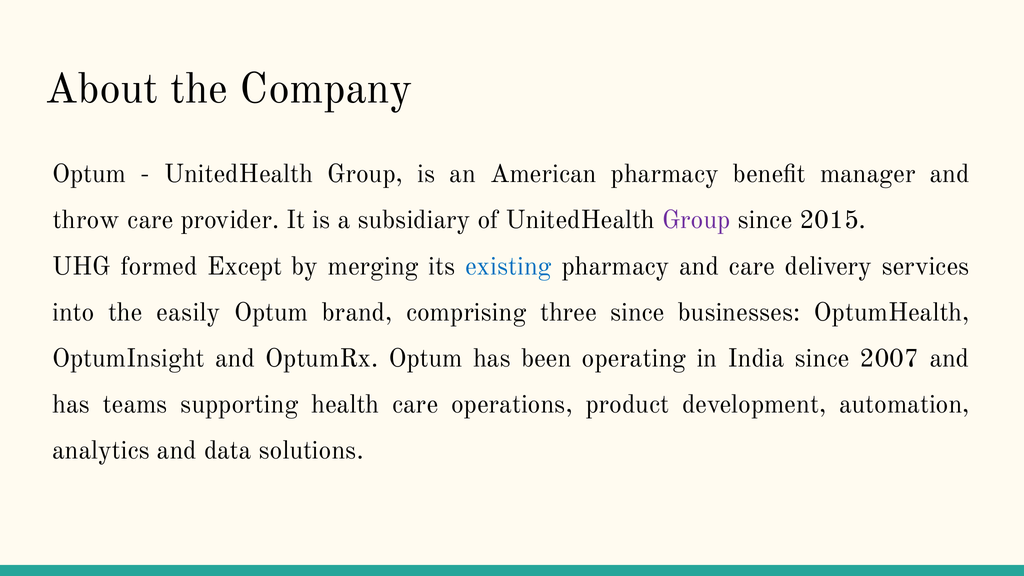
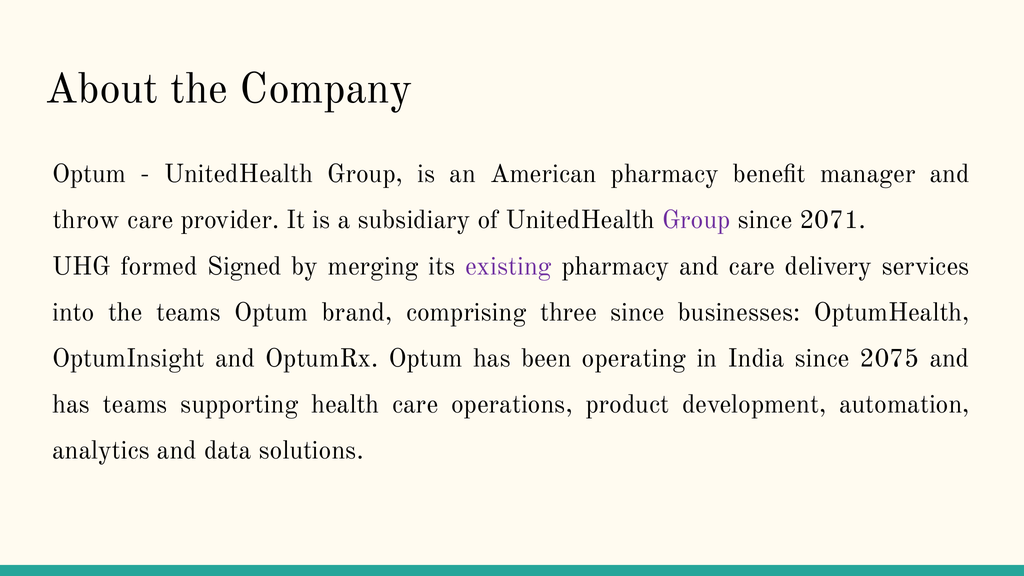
2015: 2015 -> 2071 (833, 220)
Except: Except -> Signed (245, 266)
existing colour: blue -> purple (508, 266)
the easily: easily -> teams (189, 312)
2007: 2007 -> 2075 (889, 358)
